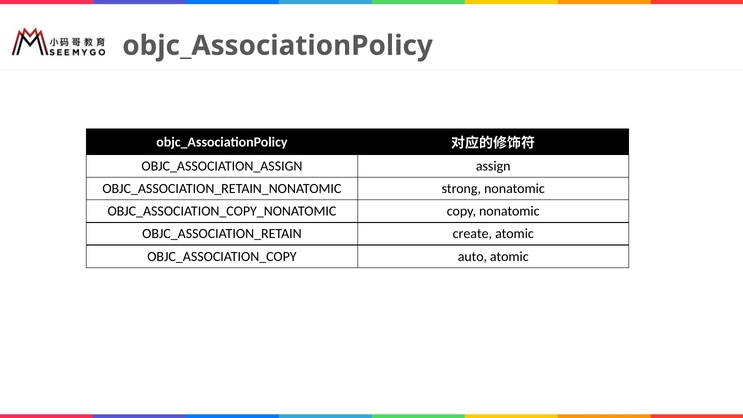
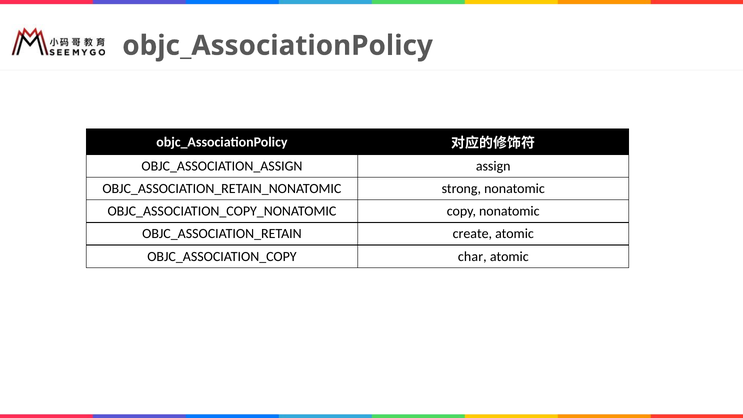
auto: auto -> char (472, 256)
